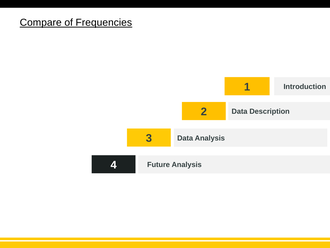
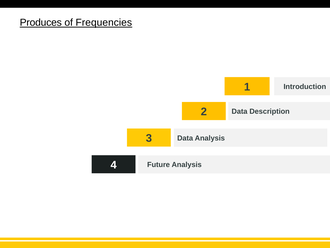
Compare: Compare -> Produces (41, 23)
